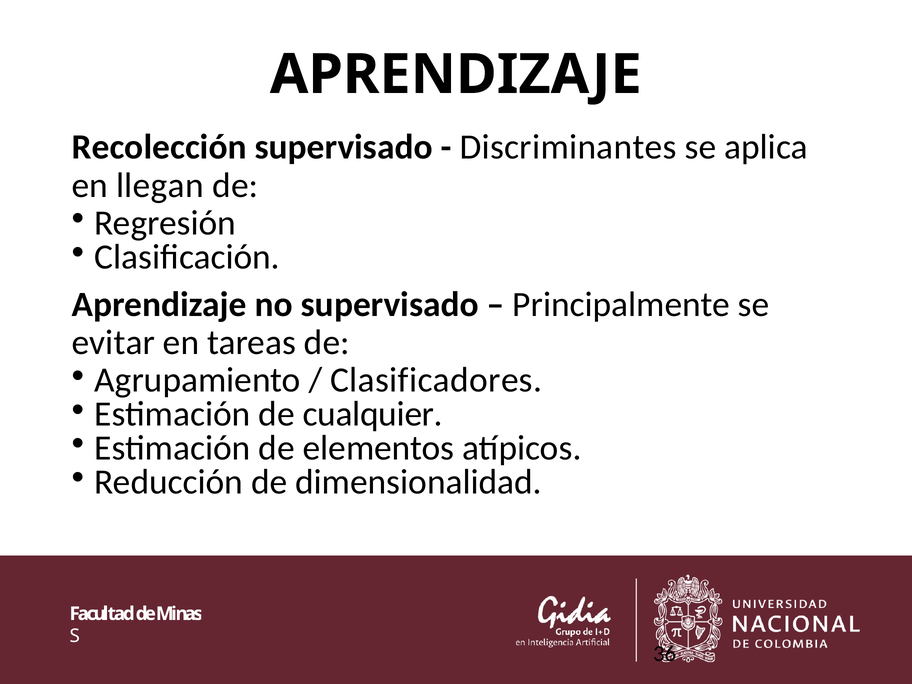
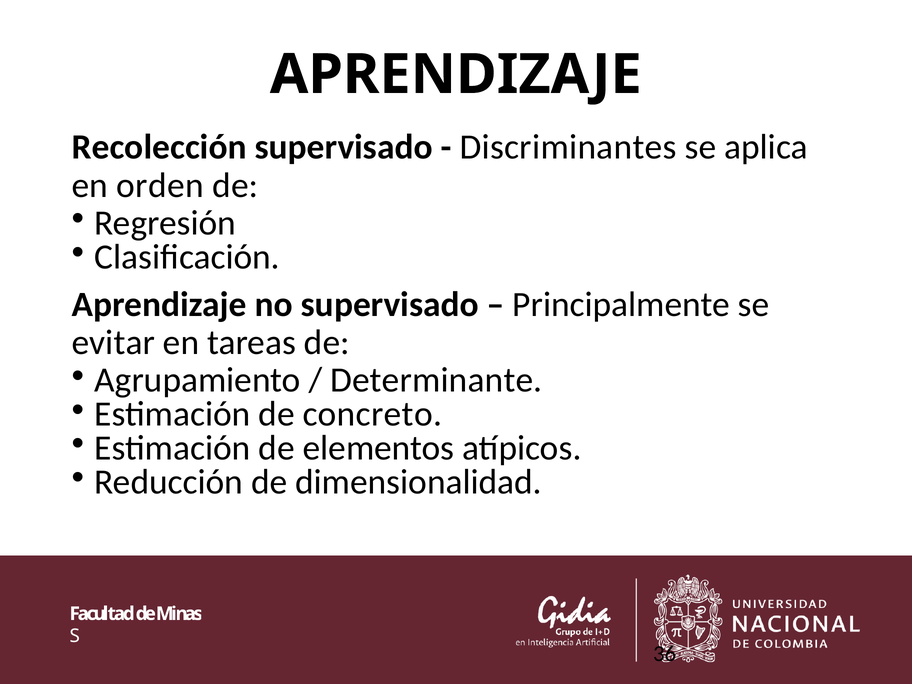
llegan: llegan -> orden (160, 186)
Clasificadores: Clasificadores -> Determinante (436, 380)
cualquier: cualquier -> concreto (372, 414)
